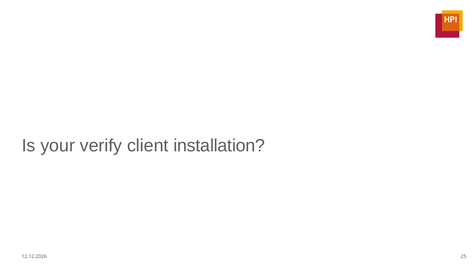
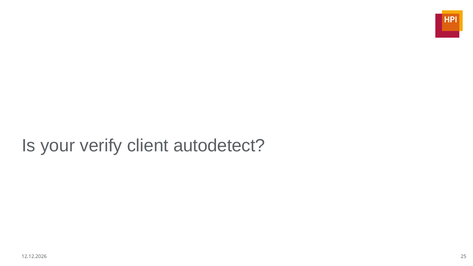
installation: installation -> autodetect (219, 146)
